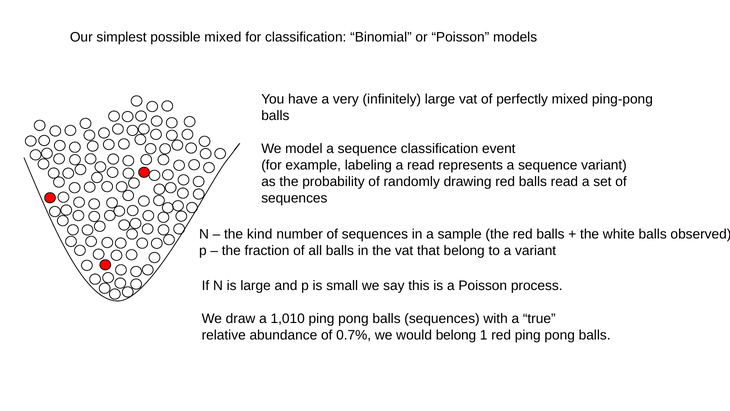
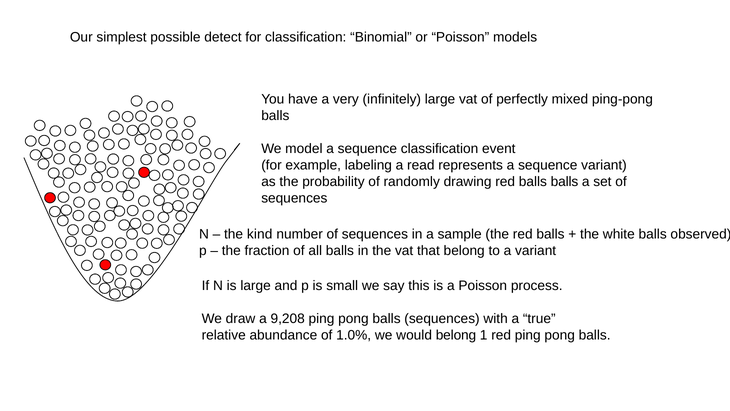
possible mixed: mixed -> detect (223, 37)
balls read: read -> balls (564, 181)
1,010: 1,010 -> 9,208 (288, 319)
0.7%: 0.7% -> 1.0% (354, 335)
